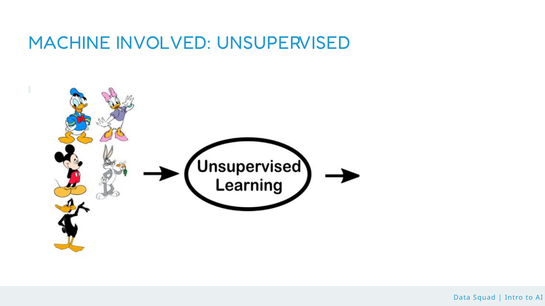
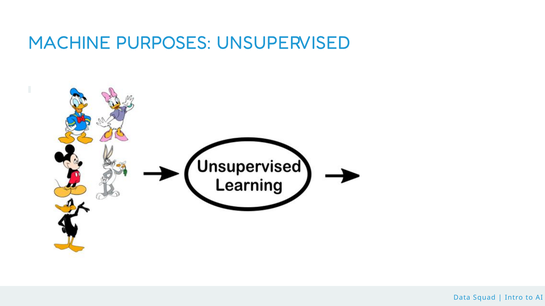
INVOLVED: INVOLVED -> PURPOSES (164, 43)
